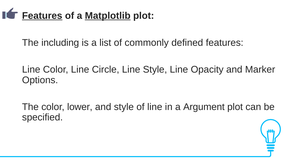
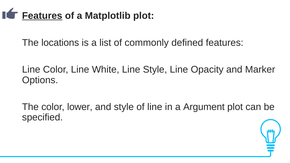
Matplotlib underline: present -> none (108, 16)
including: including -> locations (60, 43)
Circle: Circle -> White (106, 70)
